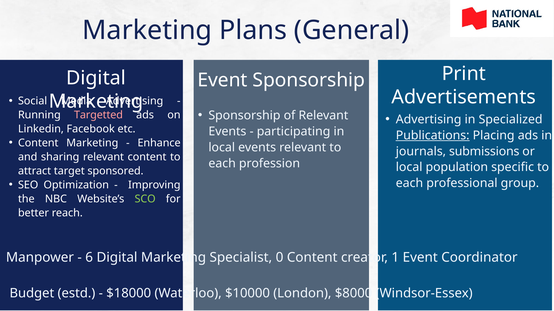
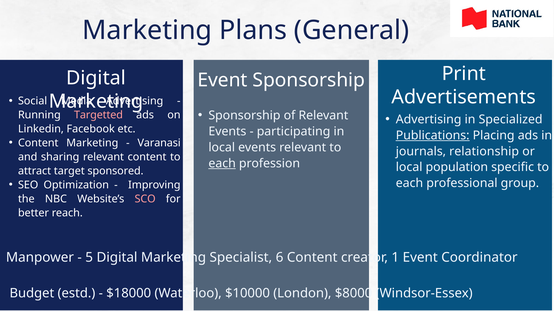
Enhance: Enhance -> Varanasi (159, 143)
submissions: submissions -> relationship (484, 152)
each underline: none -> present (222, 164)
SCO colour: light green -> pink (145, 199)
6: 6 -> 5 (89, 258)
0: 0 -> 6 (280, 258)
